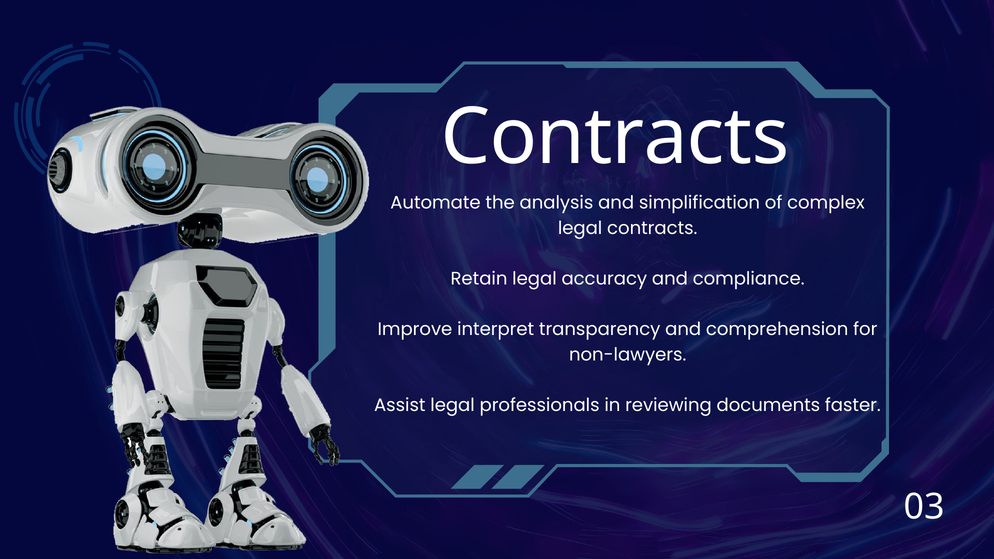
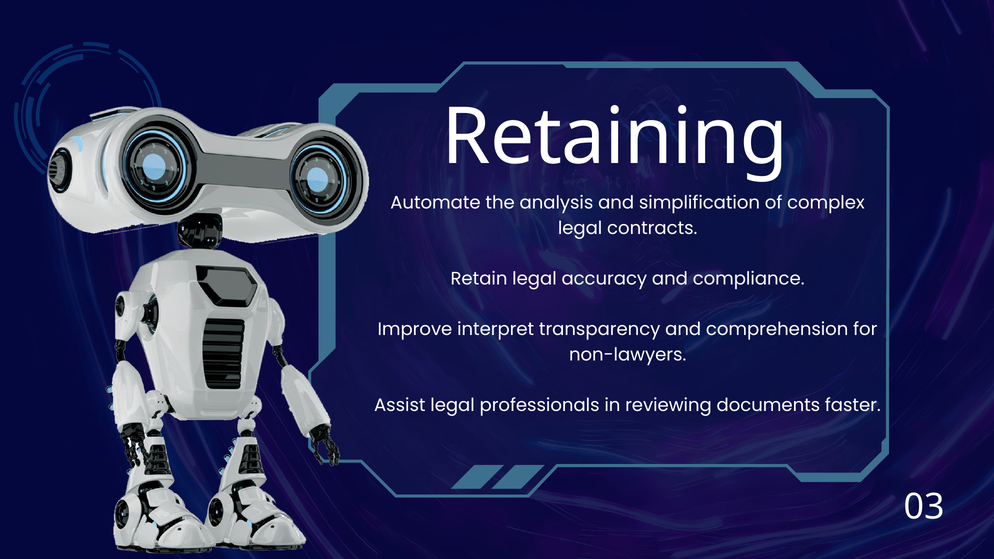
Contracts: Contracts -> Retaining (615, 137)
